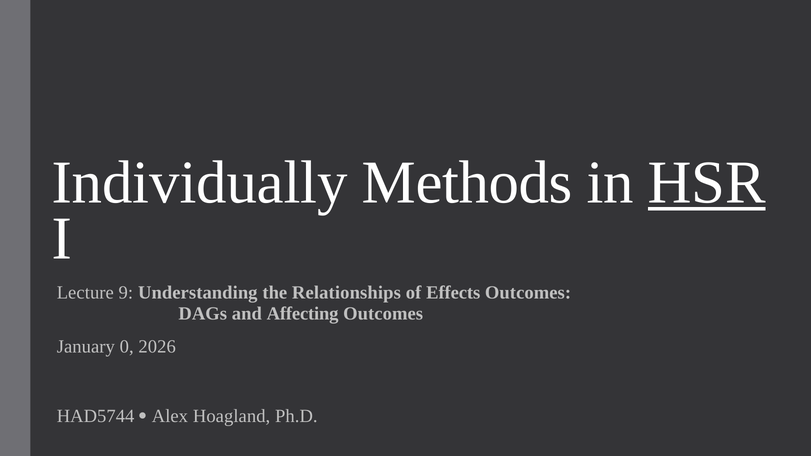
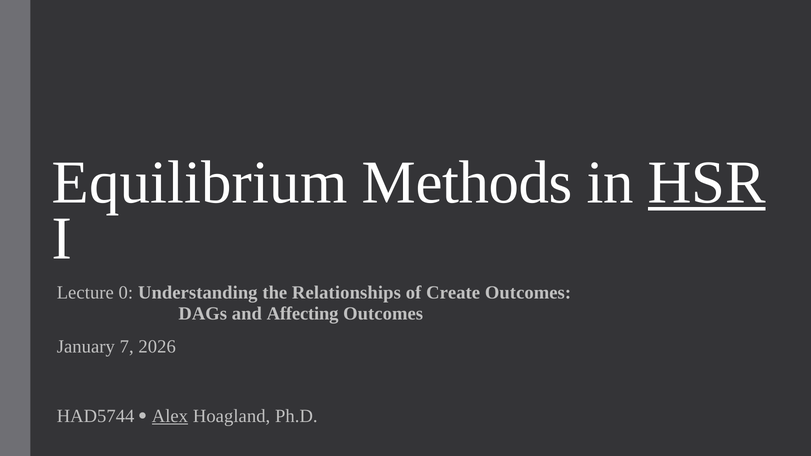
Individually: Individually -> Equilibrium (200, 183)
9: 9 -> 0 (126, 293)
Effects: Effects -> Create (453, 293)
0: 0 -> 7 (127, 347)
Alex underline: none -> present (170, 416)
